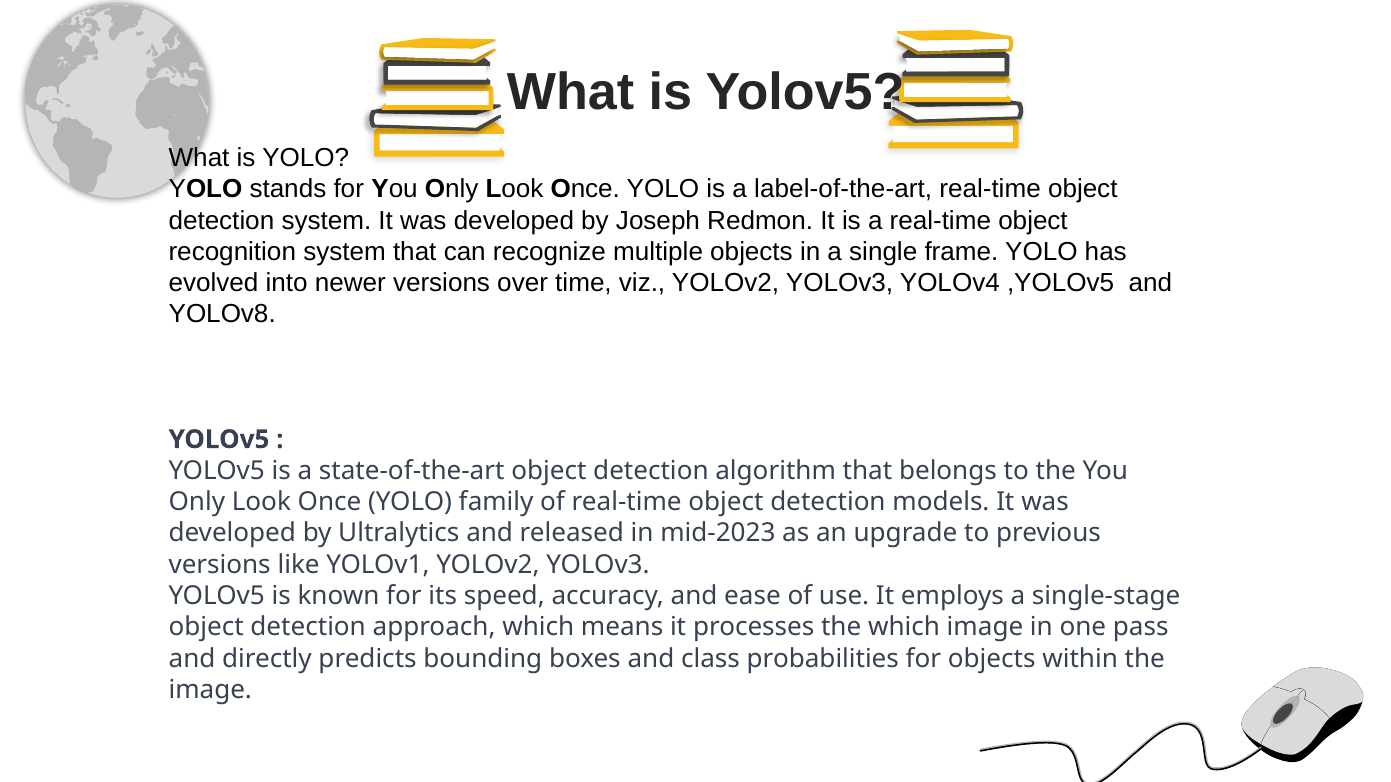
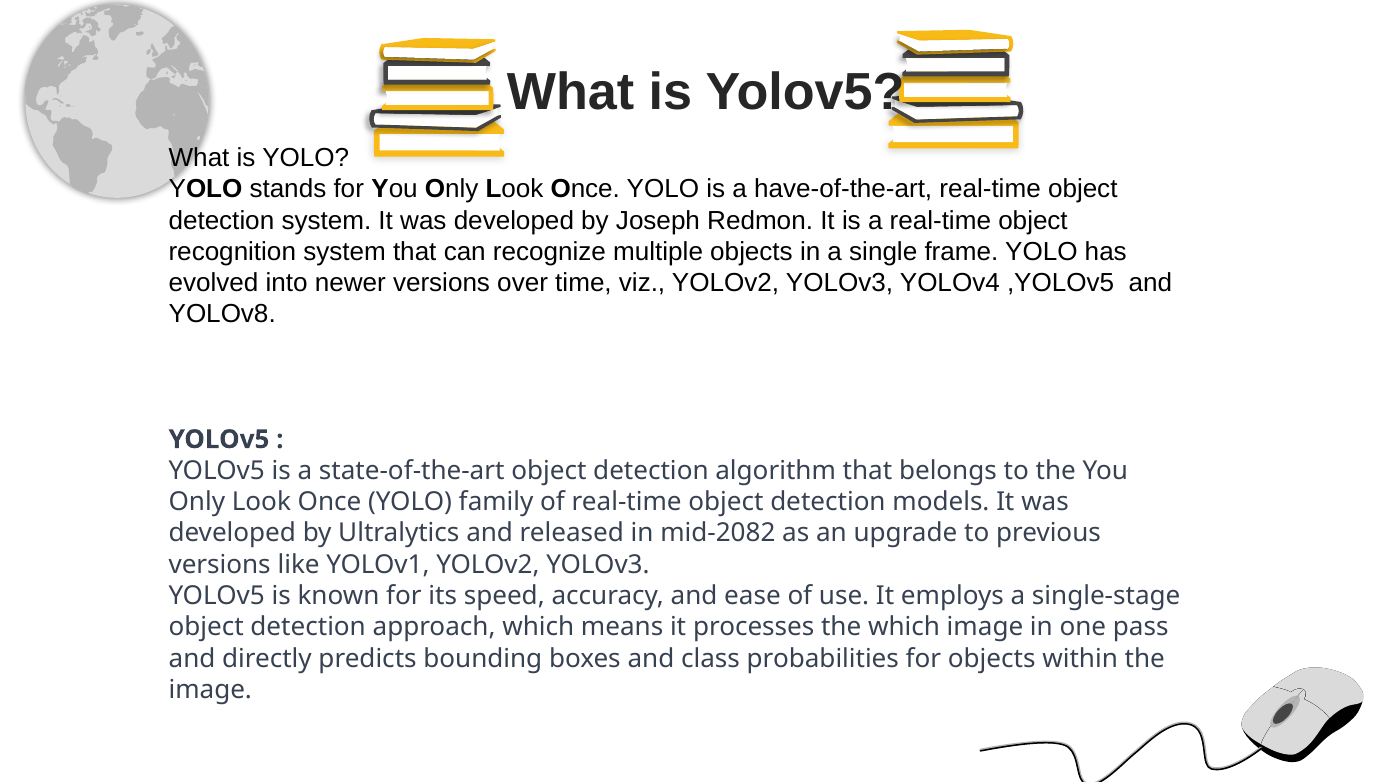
label-of-the-art: label-of-the-art -> have-of-the-art (843, 189)
mid-2023: mid-2023 -> mid-2082 (718, 534)
